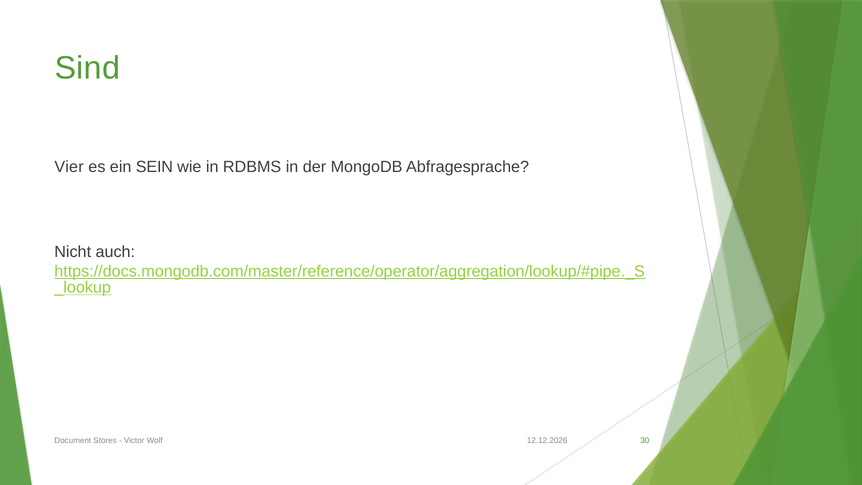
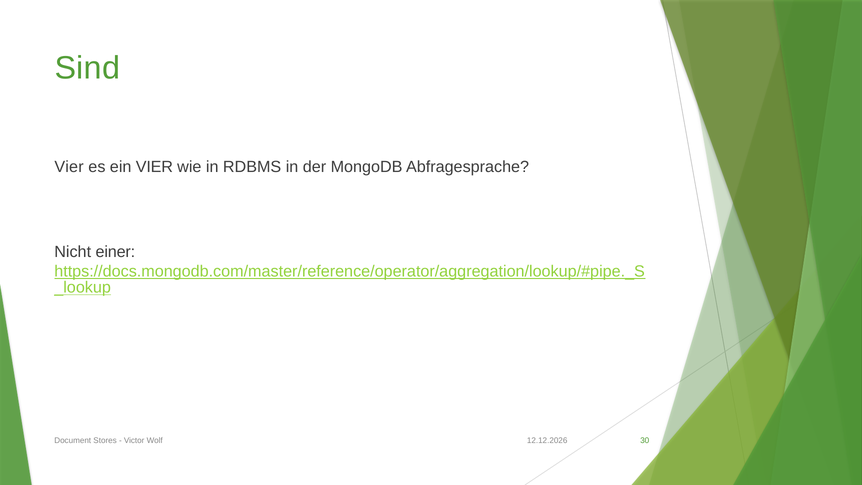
ein SEIN: SEIN -> VIER (154, 167)
auch: auch -> einer (115, 252)
